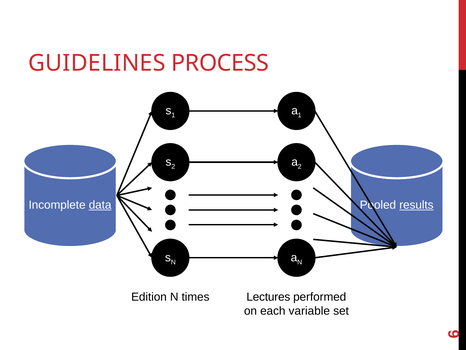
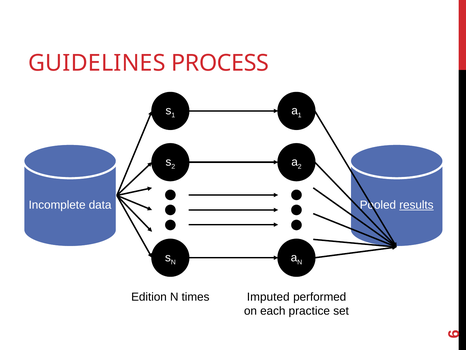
data underline: present -> none (100, 205)
Lectures: Lectures -> Imputed (268, 297)
variable: variable -> practice (309, 311)
